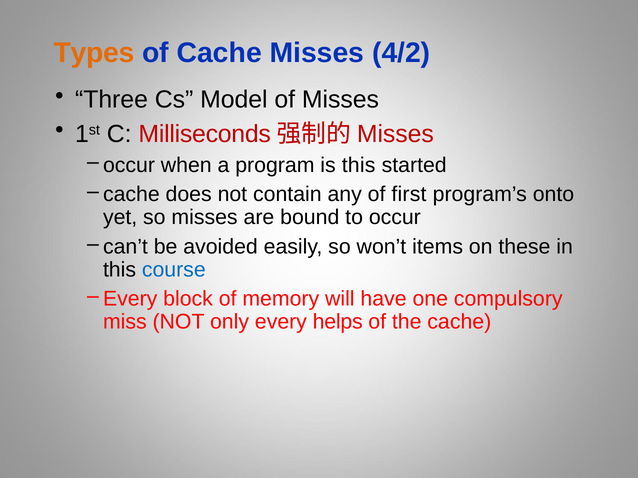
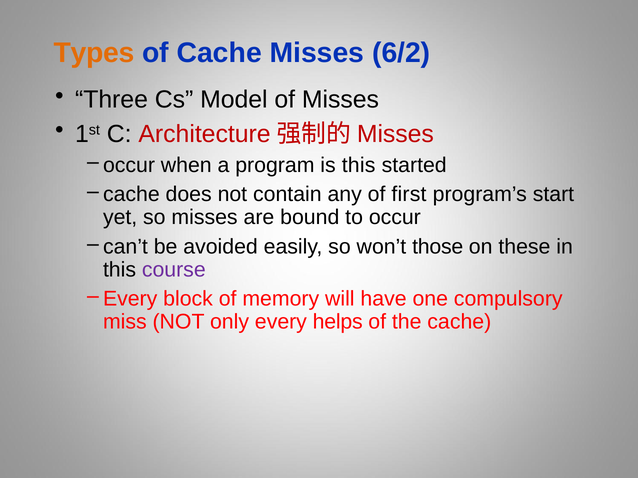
4/2: 4/2 -> 6/2 (401, 53)
Milliseconds: Milliseconds -> Architecture (205, 134)
onto: onto -> start (553, 195)
items: items -> those (438, 247)
course colour: blue -> purple (174, 270)
